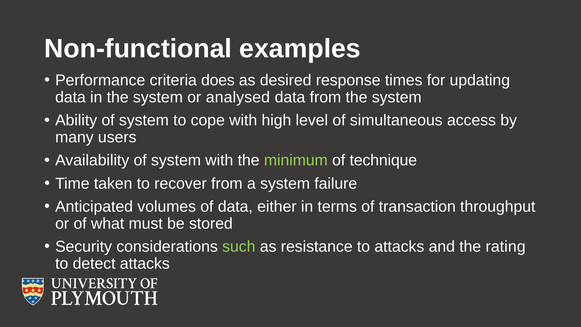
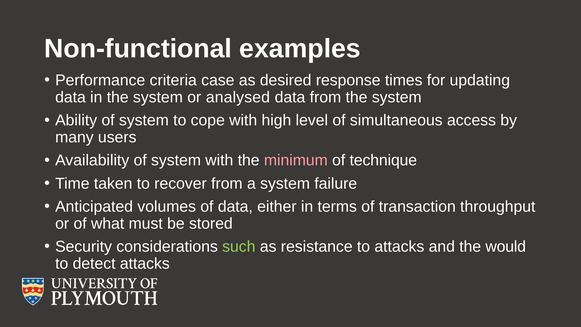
does: does -> case (218, 80)
minimum colour: light green -> pink (296, 160)
rating: rating -> would (506, 246)
